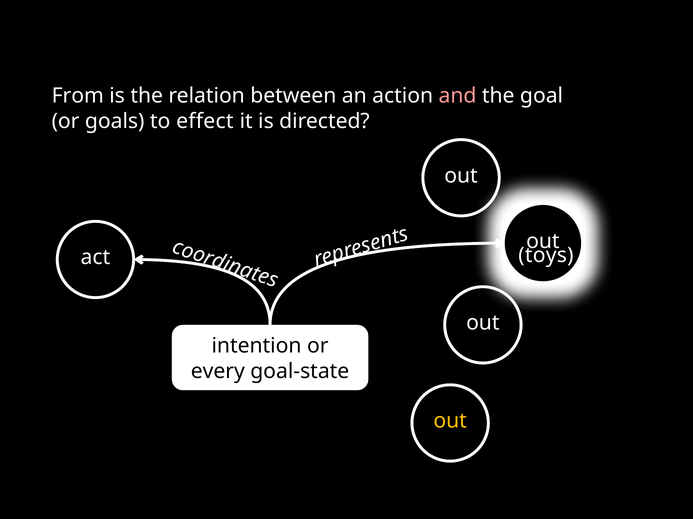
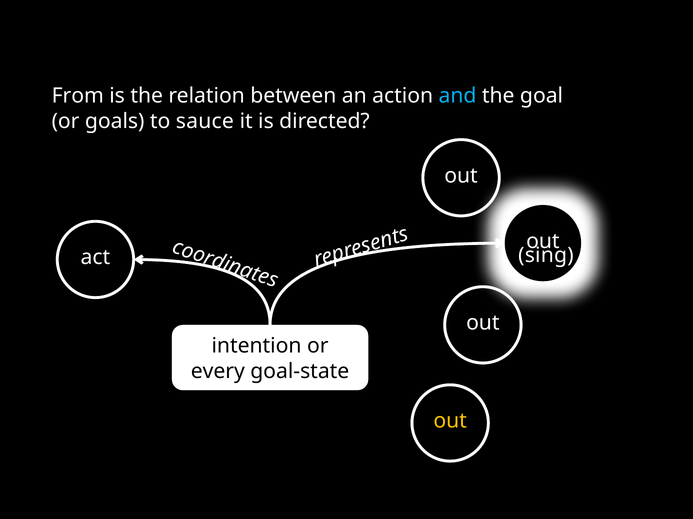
and colour: pink -> light blue (458, 96)
effect: effect -> sauce (205, 121)
toys: toys -> sing (546, 256)
